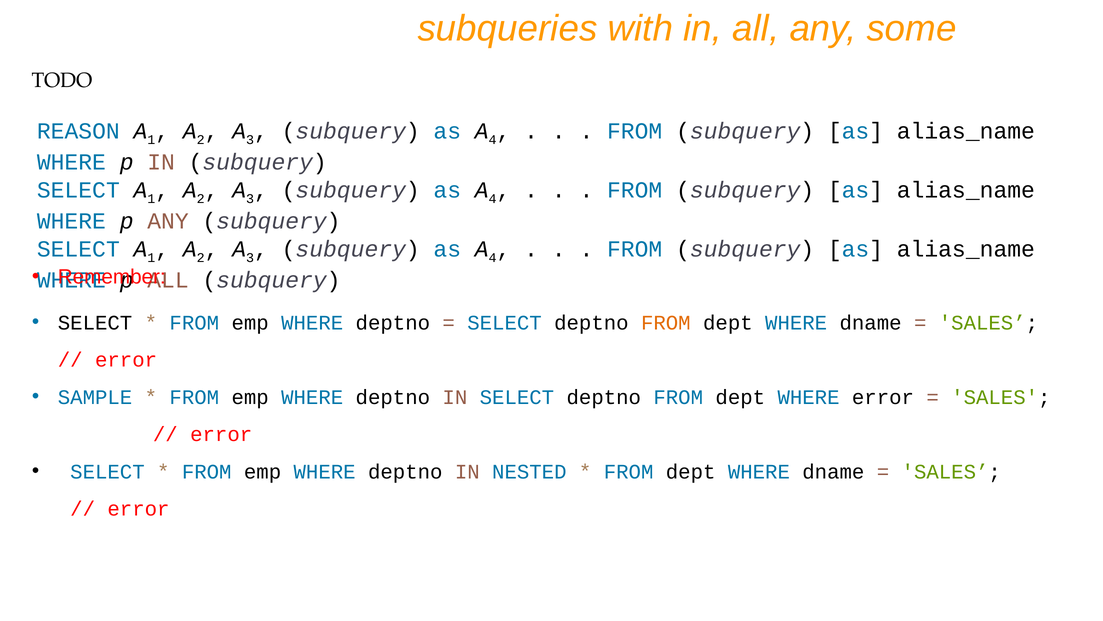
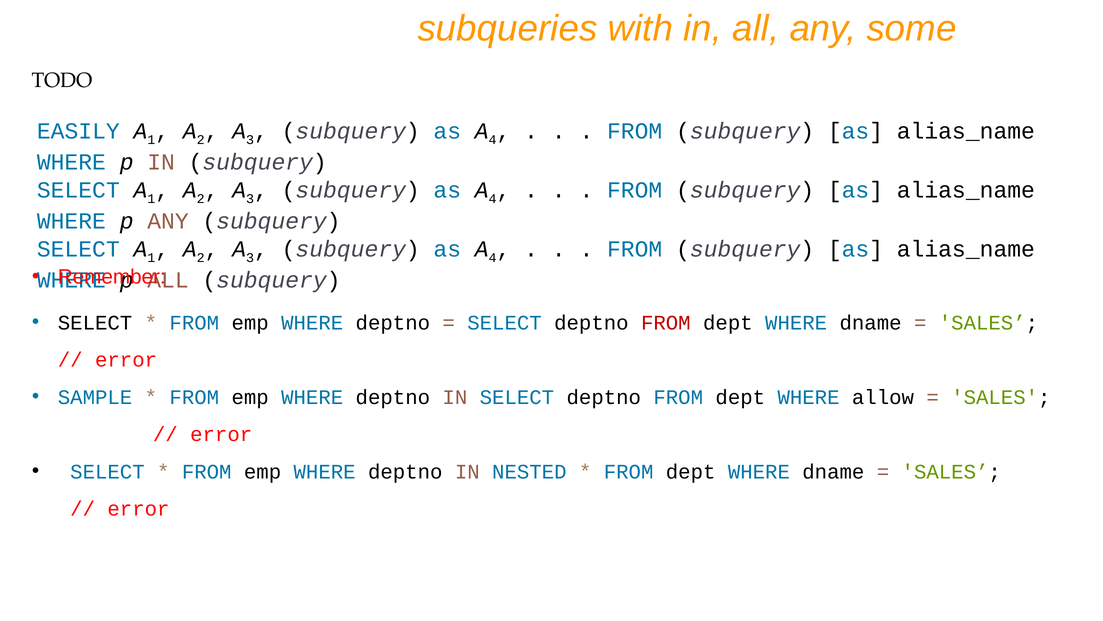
REASON: REASON -> EASILY (78, 131)
FROM colour: orange -> red (666, 322)
WHERE error: error -> allow (883, 397)
